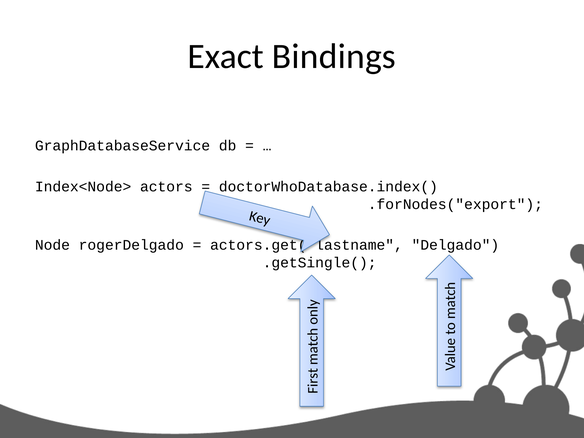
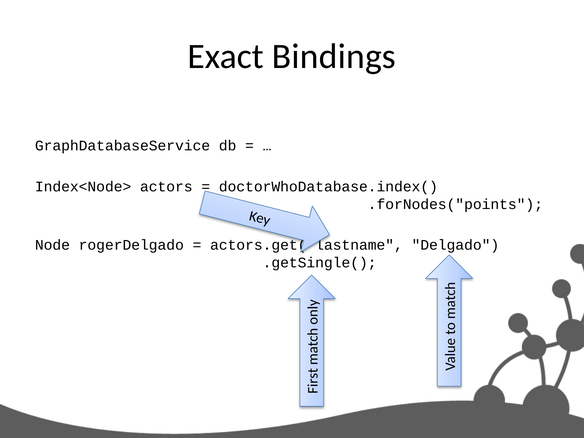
.forNodes("export: .forNodes("export -> .forNodes("points (455, 204)
